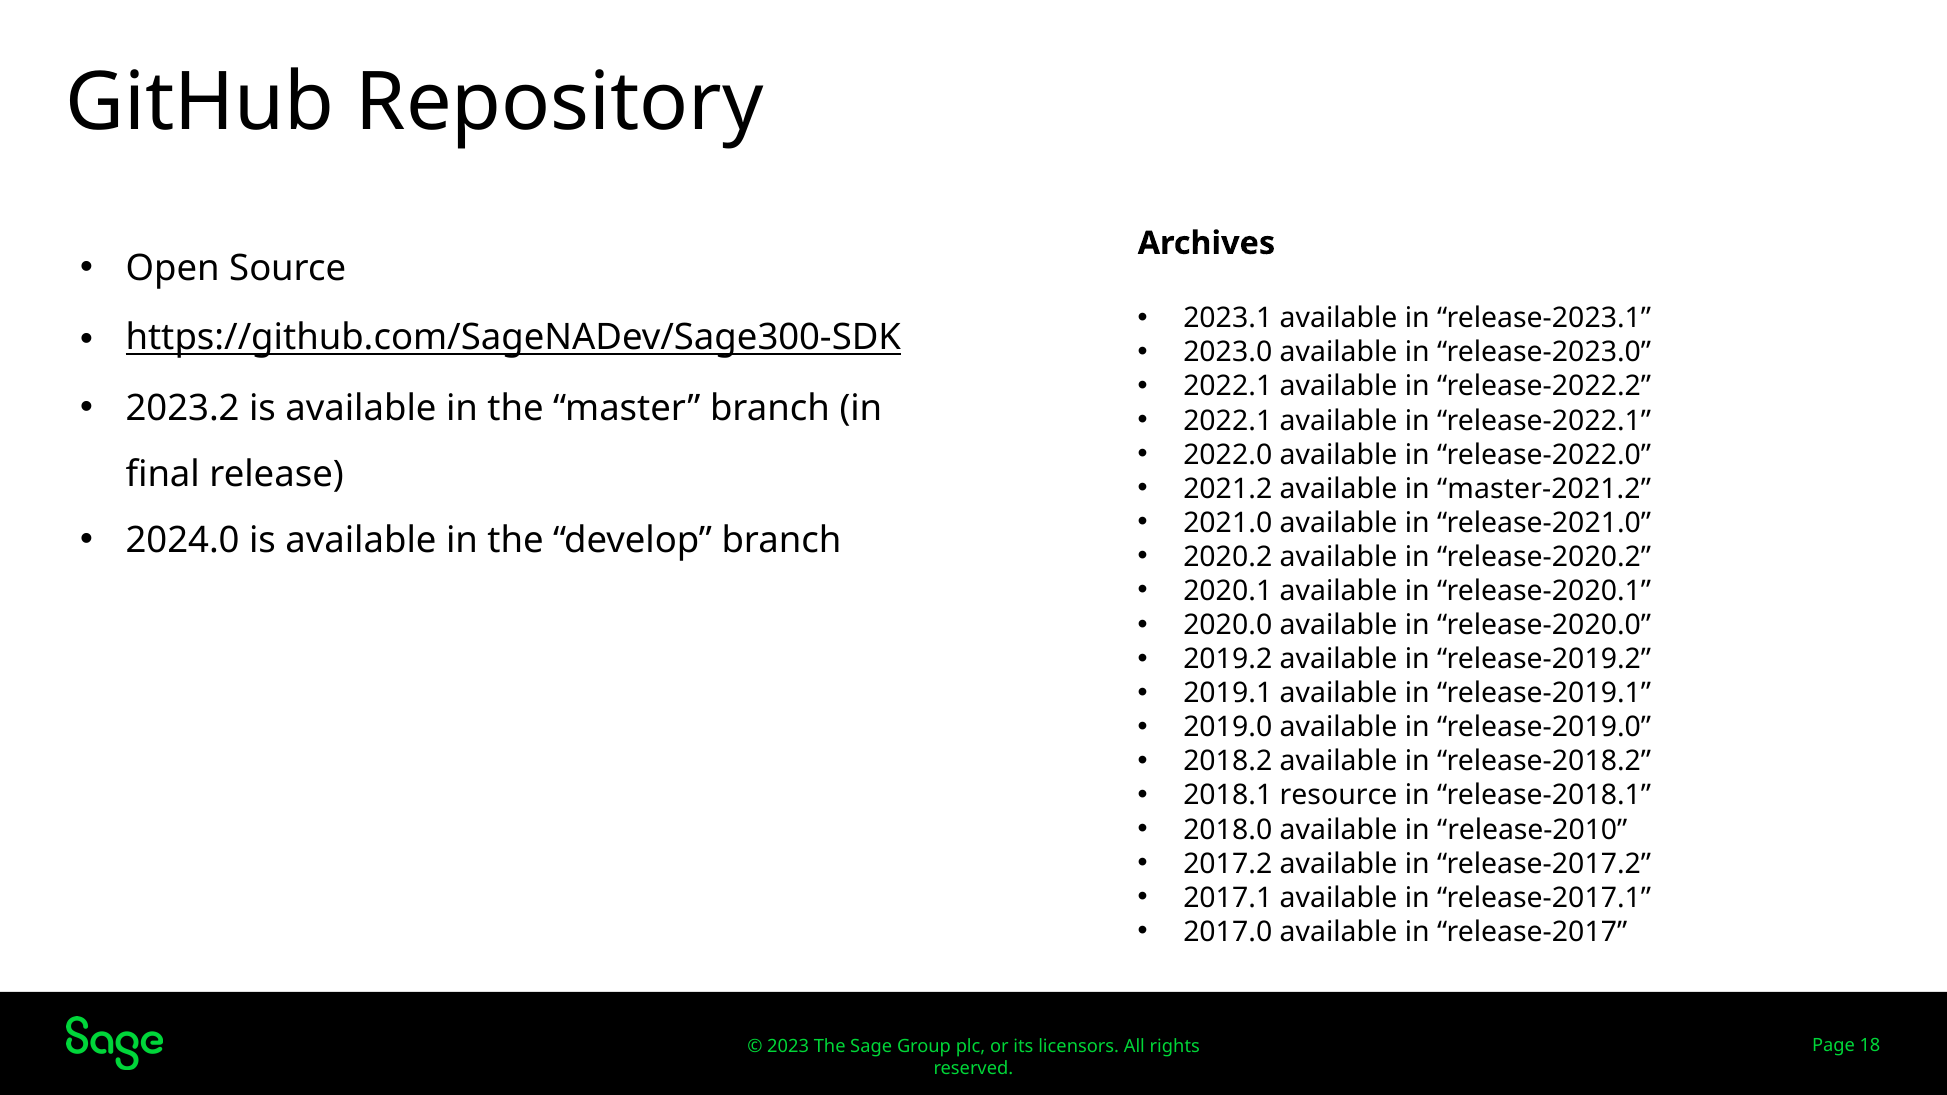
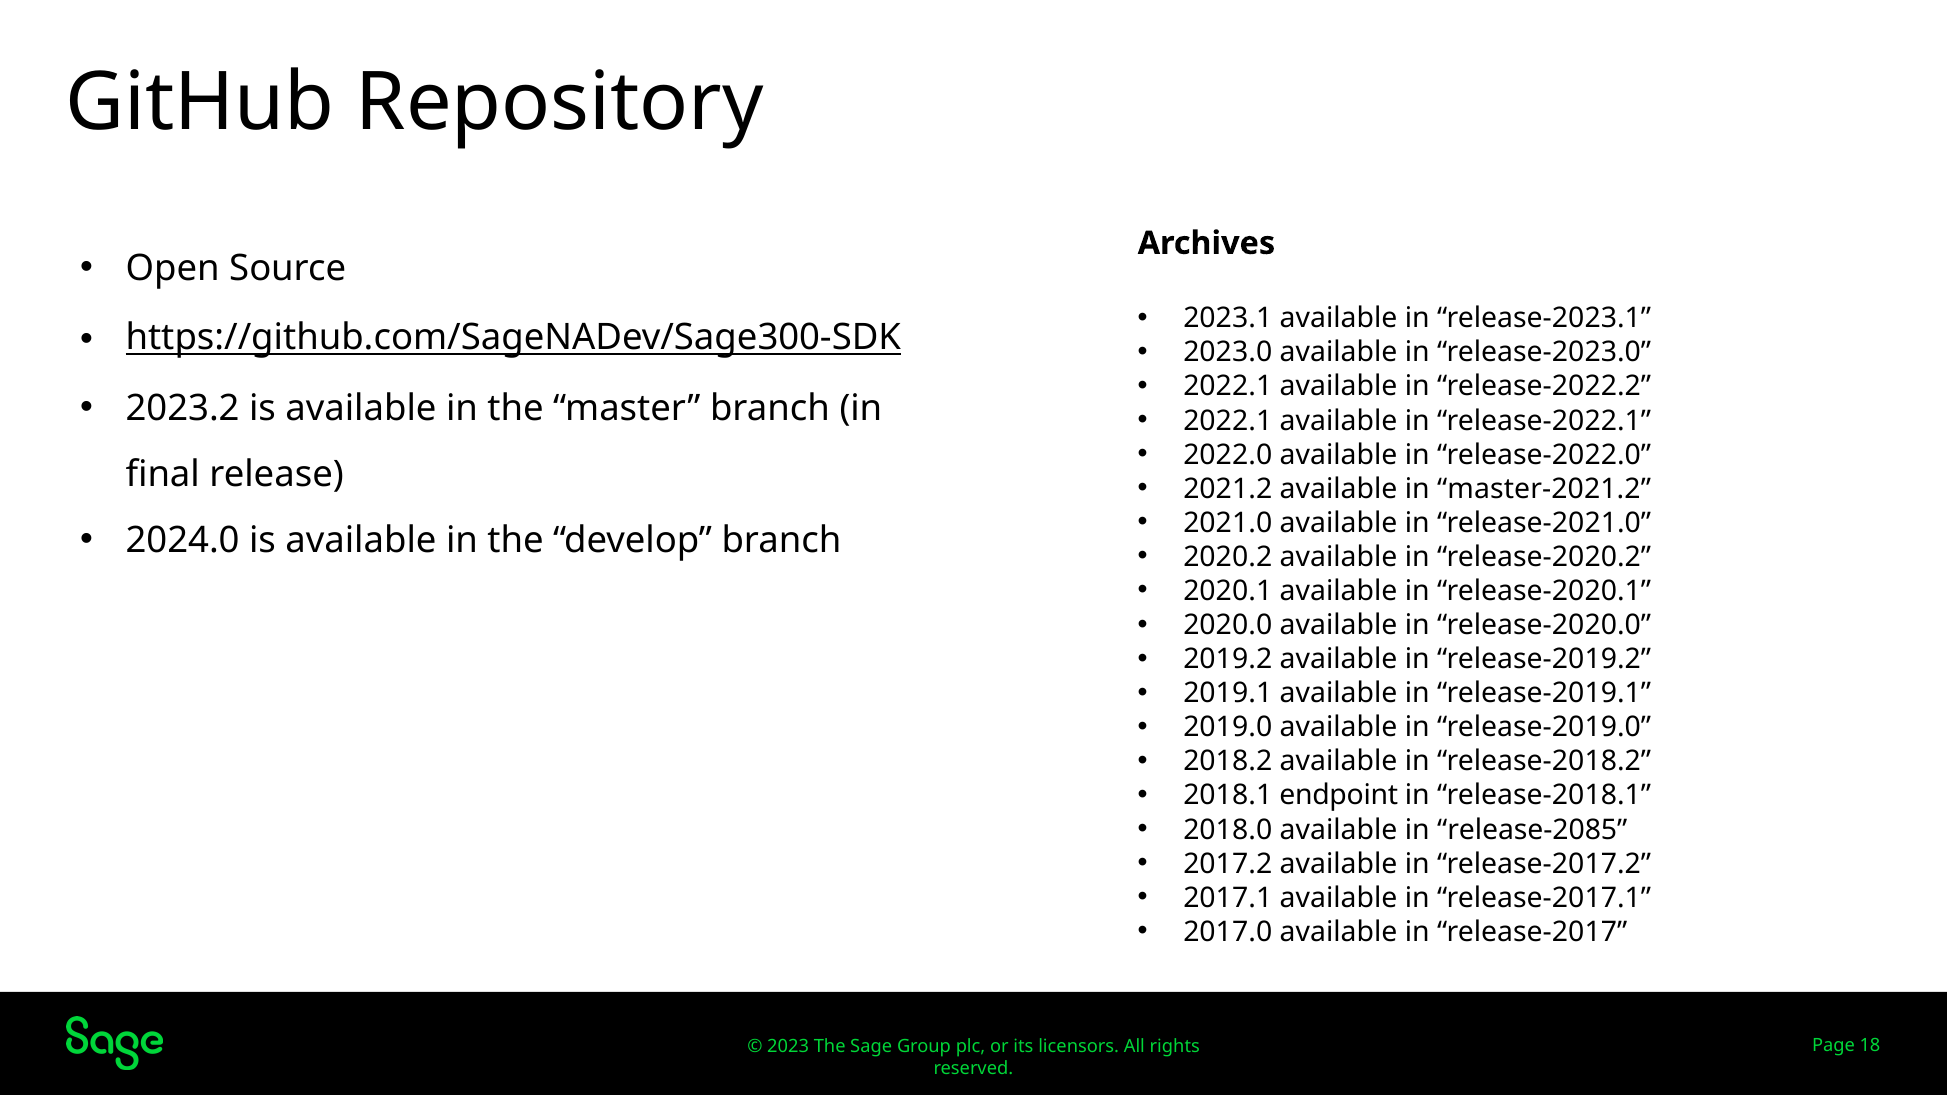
resource: resource -> endpoint (1339, 796)
release-2010: release-2010 -> release-2085 (1532, 830)
